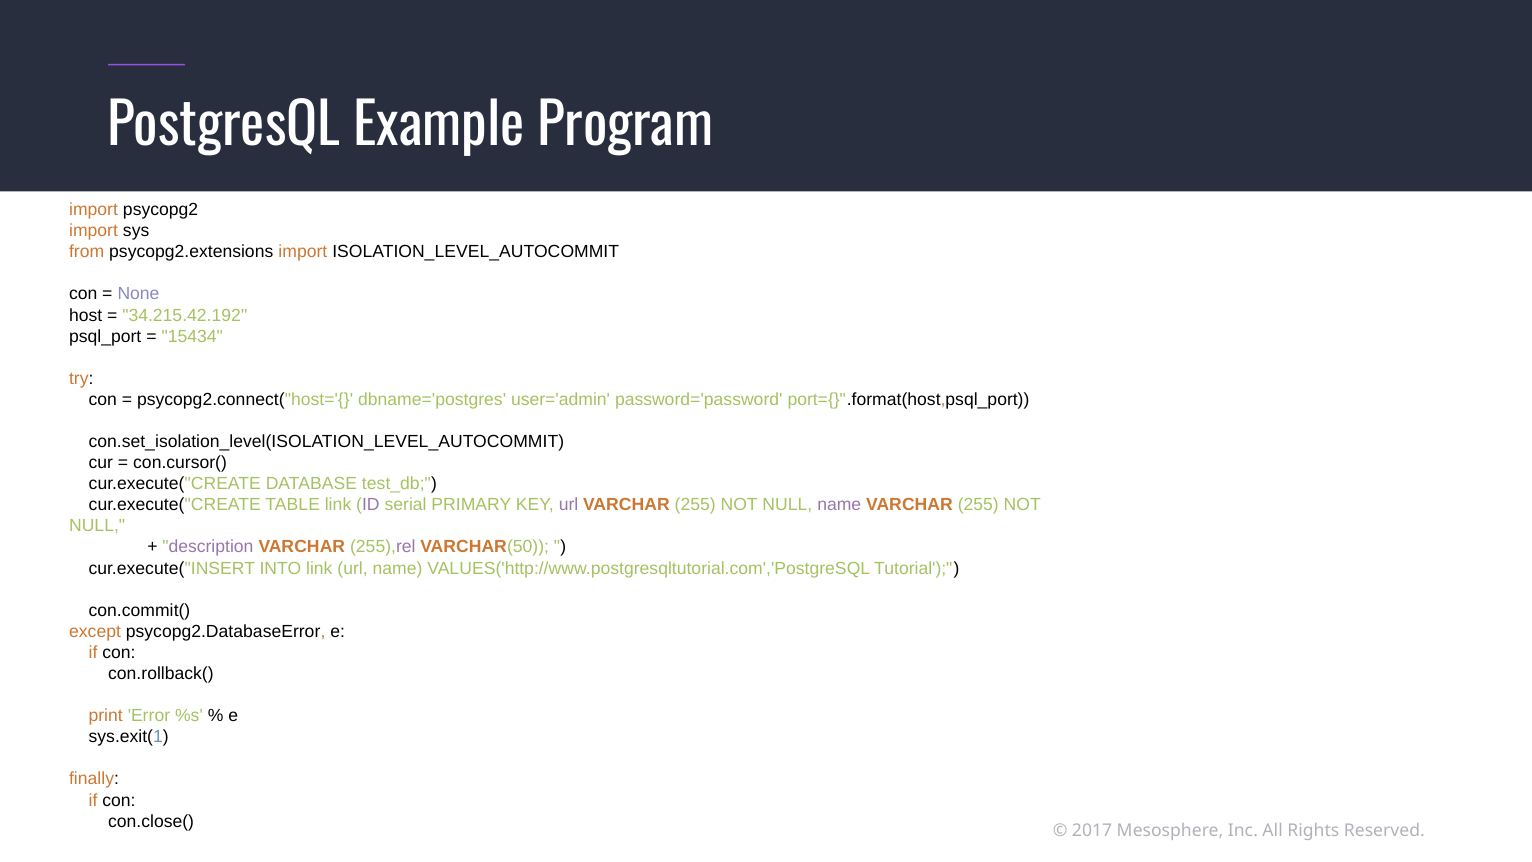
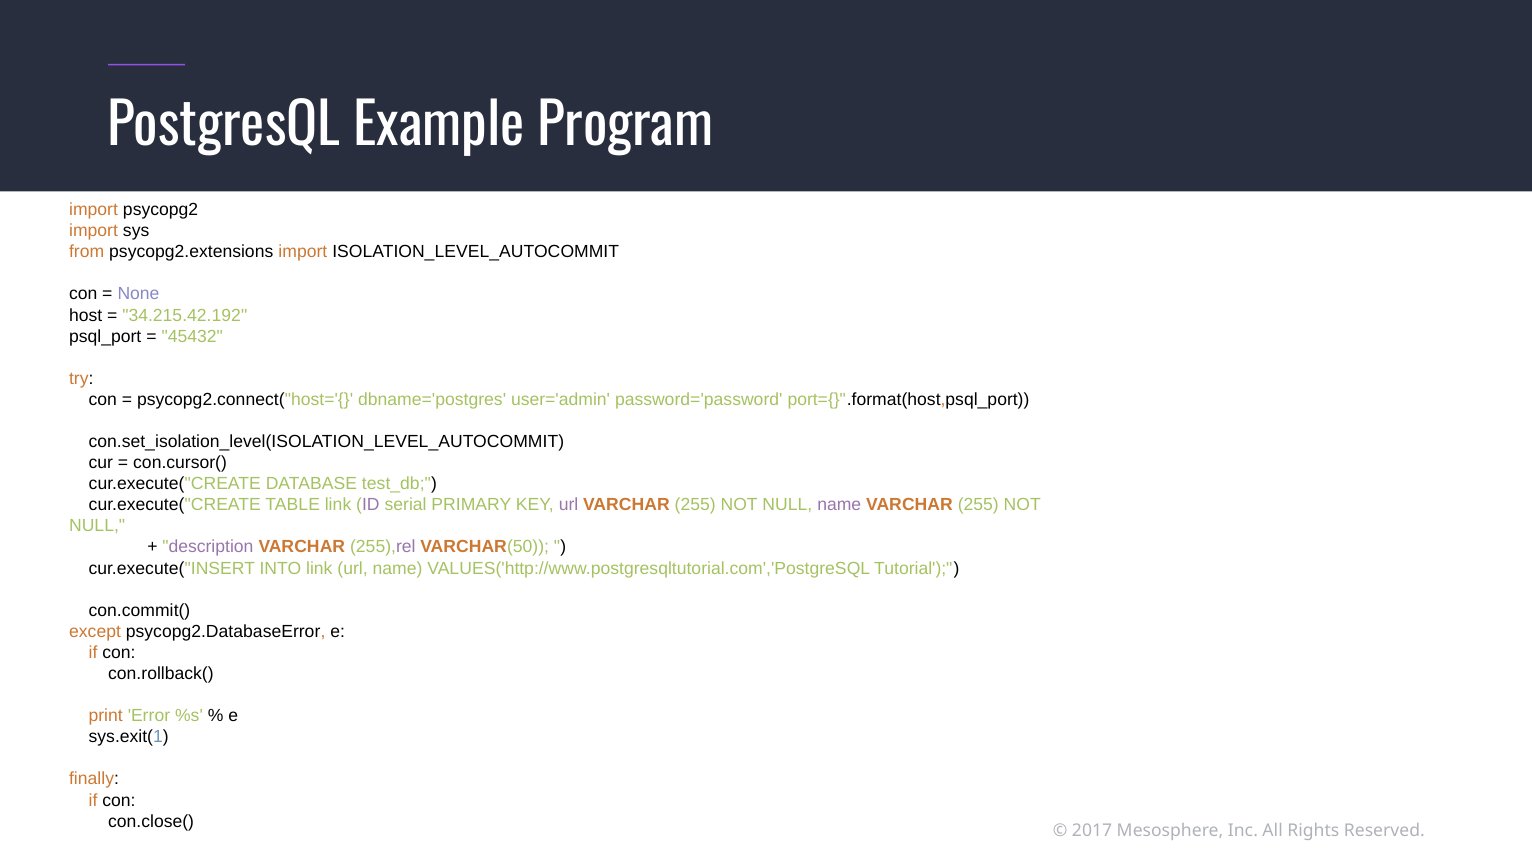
15434: 15434 -> 45432 (192, 336)
